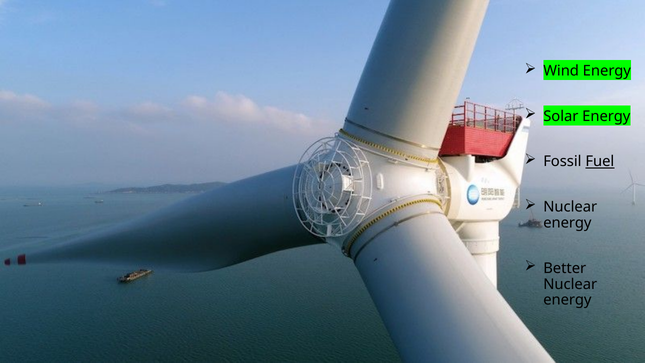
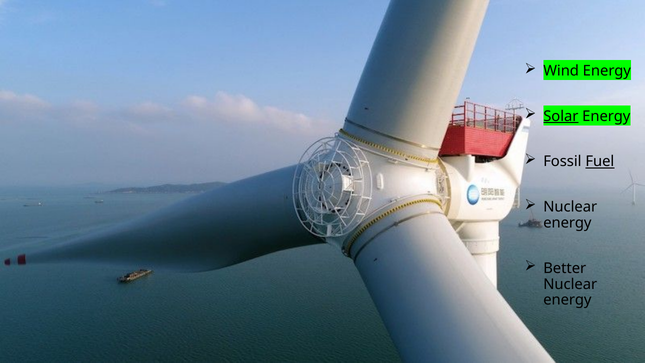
Solar underline: none -> present (561, 116)
